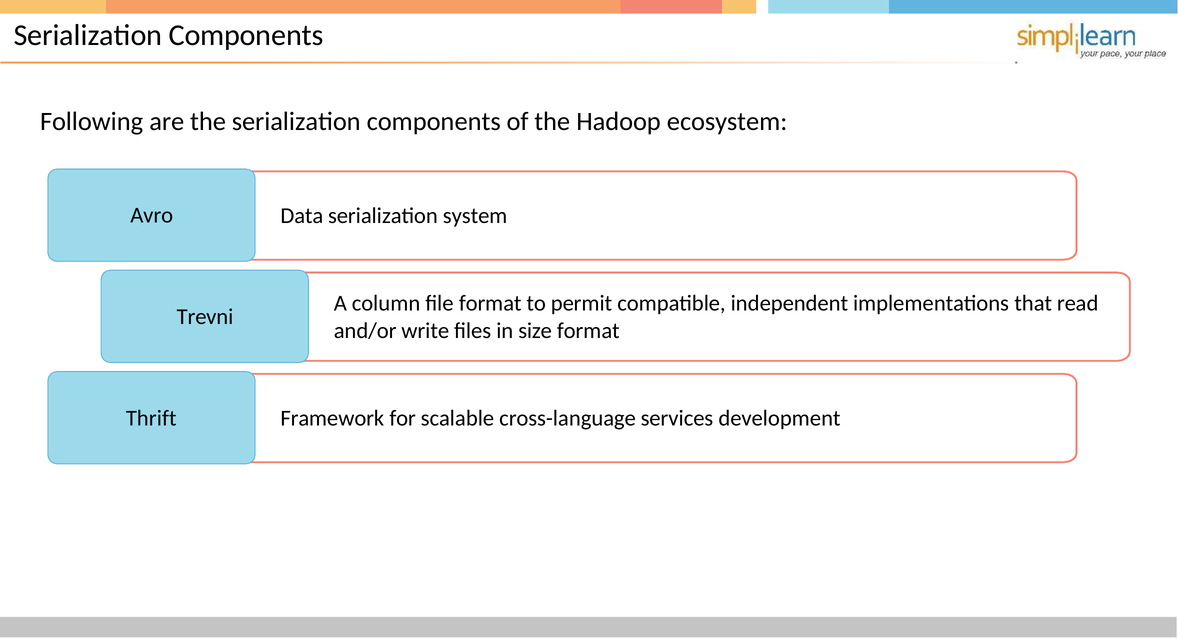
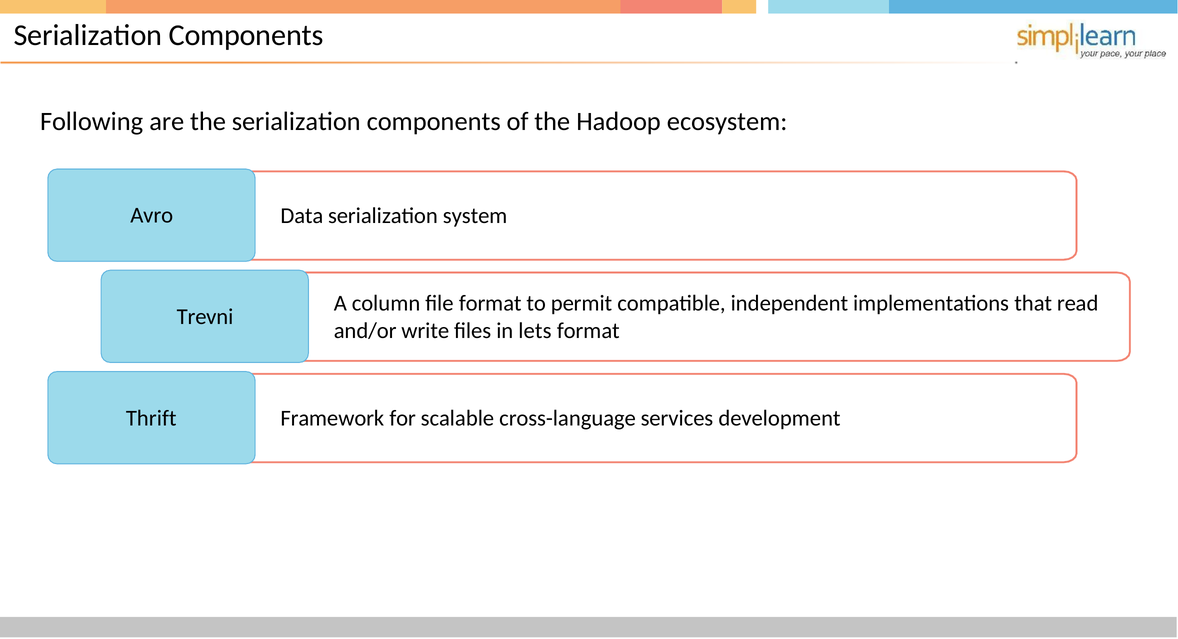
size: size -> lets (535, 331)
